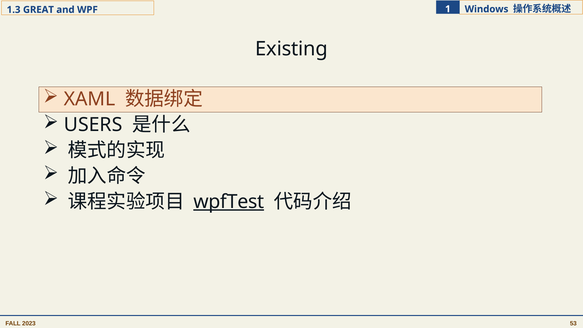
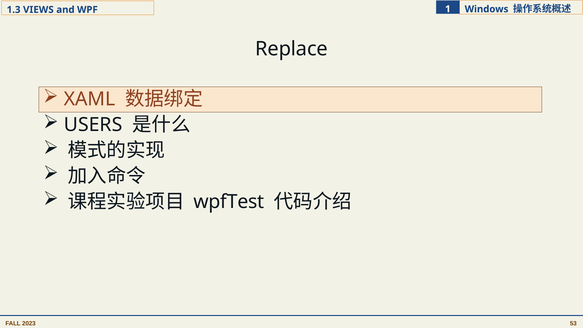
GREAT: GREAT -> VIEWS (38, 10)
Existing: Existing -> Replace (292, 49)
wpfTest underline: present -> none (229, 202)
